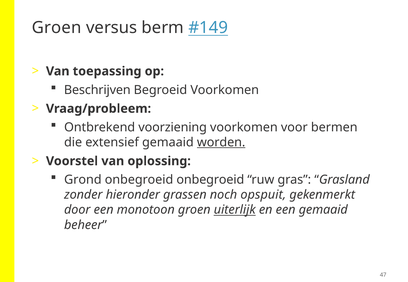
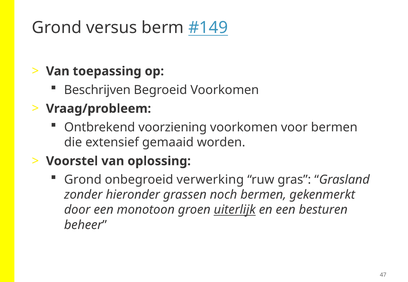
Groen: Groen -> Grond (57, 28)
worden underline: present -> none (221, 143)
onbegroeid onbegroeid: onbegroeid -> verwerking (210, 180)
noch opspuit: opspuit -> bermen (263, 195)
een gemaaid: gemaaid -> besturen (323, 210)
